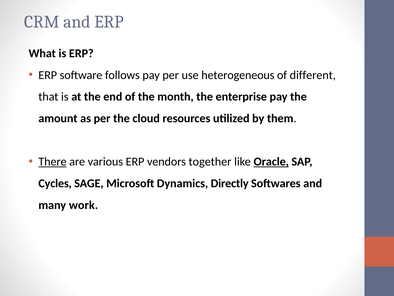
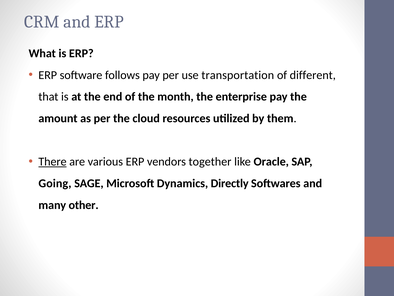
heterogeneous: heterogeneous -> transportation (238, 75)
Oracle underline: present -> none (271, 161)
Cycles: Cycles -> Going (55, 183)
work: work -> other (84, 205)
